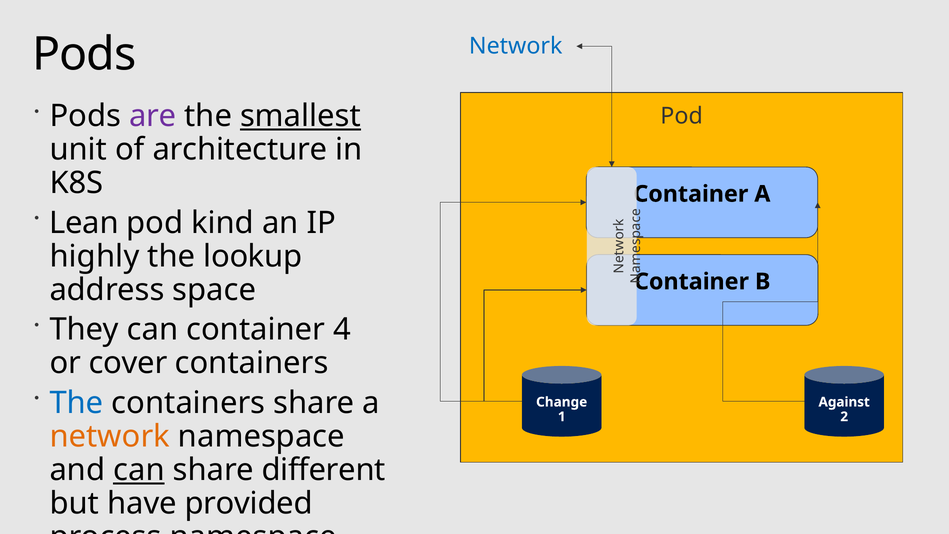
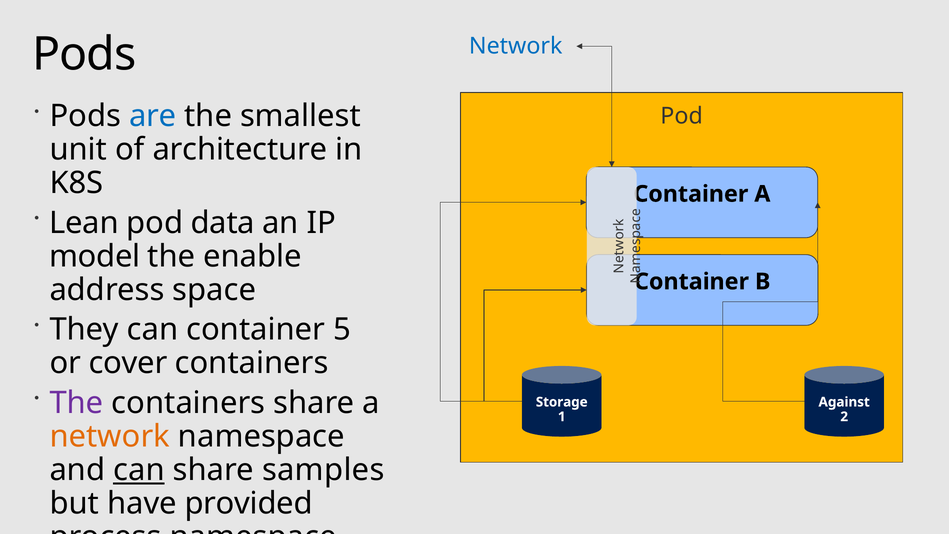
are colour: purple -> blue (153, 116)
smallest underline: present -> none (301, 116)
kind: kind -> data (223, 223)
highly: highly -> model (95, 256)
lookup: lookup -> enable (253, 256)
4: 4 -> 5 (342, 329)
The colour: blue -> purple (76, 403)
Change: Change -> Storage (562, 402)
different: different -> samples (323, 470)
